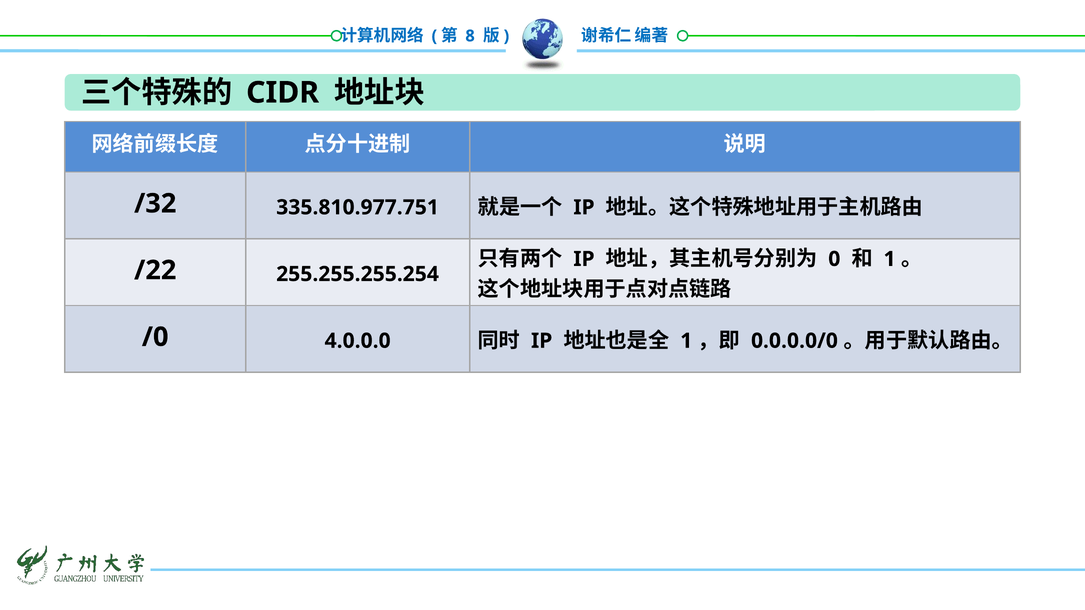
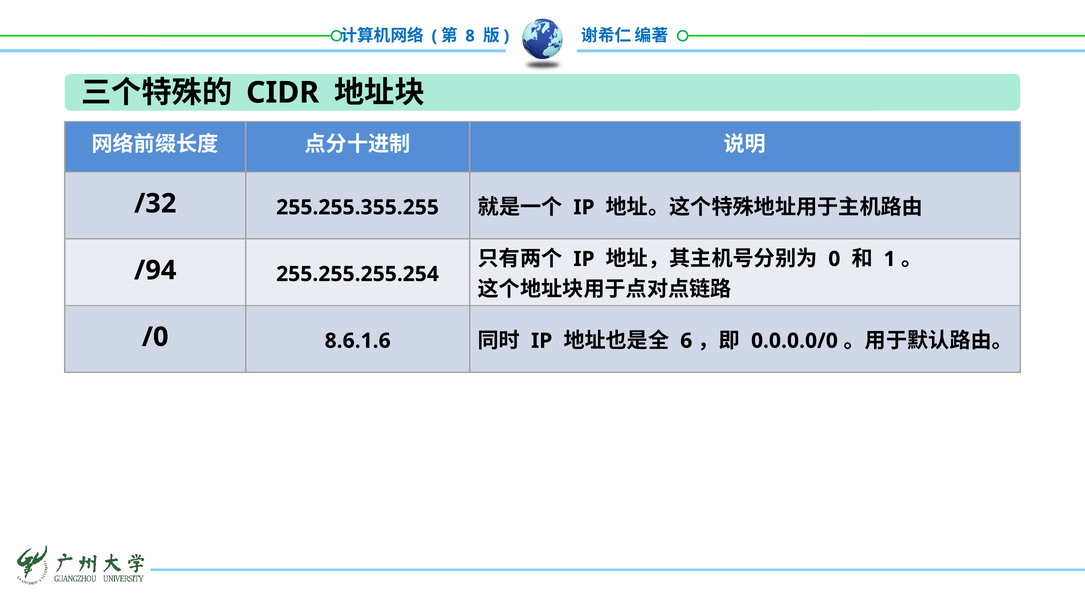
335.810.977.751: 335.810.977.751 -> 255.255.355.255 (358, 207)
/22: /22 -> /94 (155, 270)
4.0.0.0: 4.0.0.0 -> 8.6.1.6 (358, 341)
1: 1 -> 6 (686, 341)
